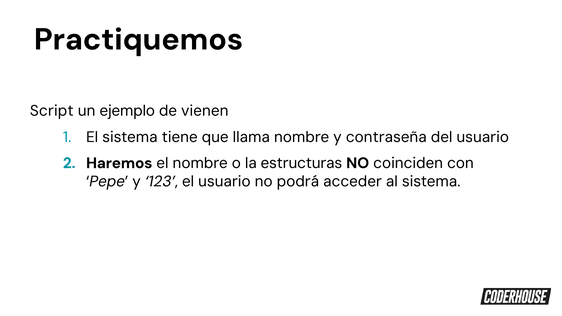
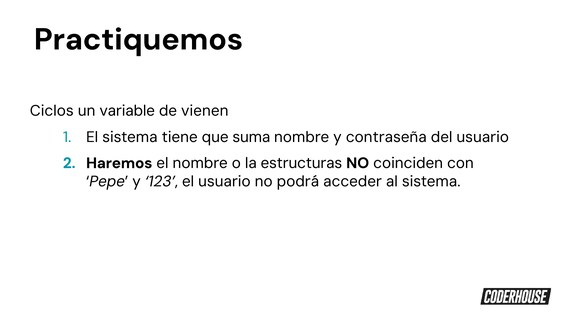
Script: Script -> Ciclos (52, 111)
ejemplo: ejemplo -> variable (127, 111)
llama: llama -> suma (251, 137)
